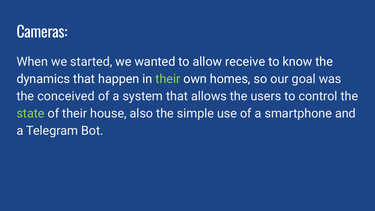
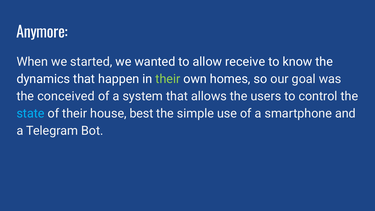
Cameras: Cameras -> Anymore (42, 32)
state colour: light green -> light blue (31, 113)
also: also -> best (141, 113)
